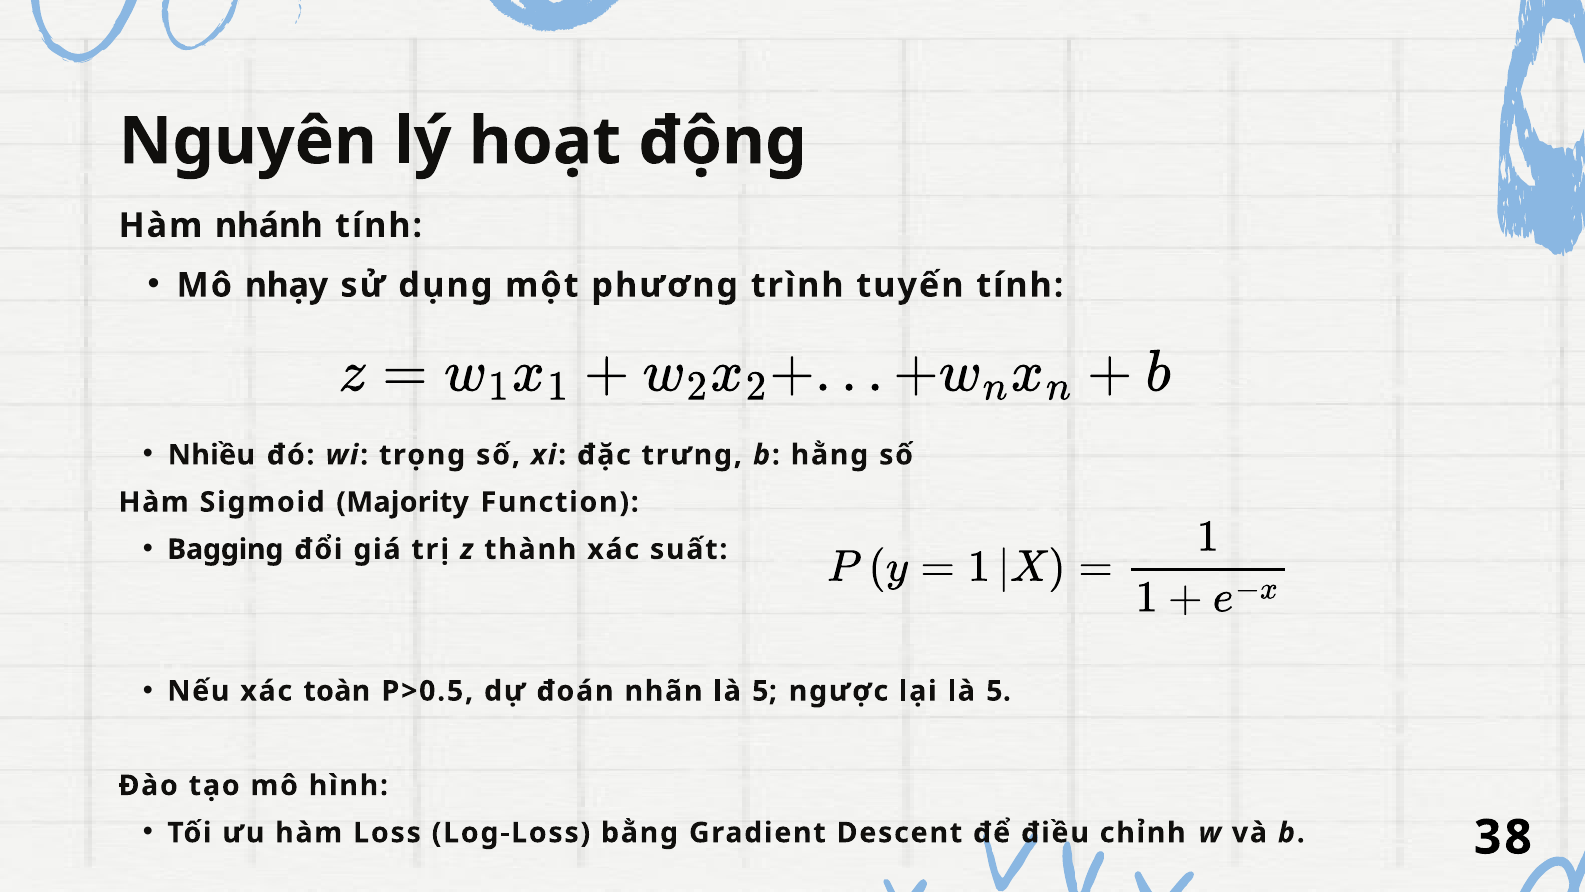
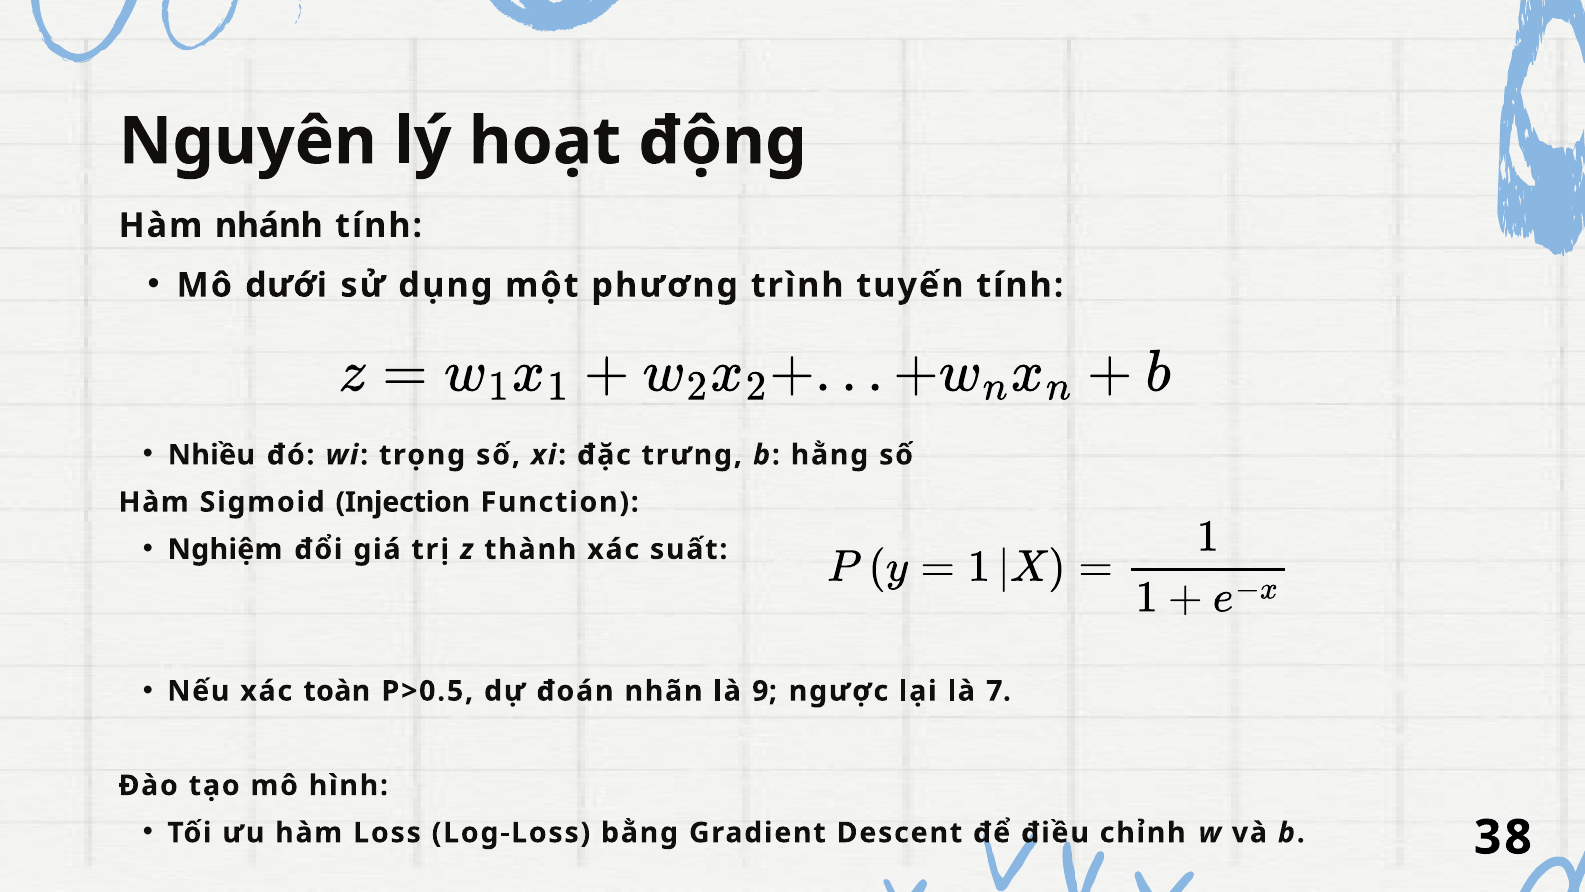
nhạy: nhạy -> dưới (286, 285)
Majority: Majority -> Injection (403, 502)
Bagging: Bagging -> Nghiệm (225, 549)
nhãn là 5: 5 -> 9 (765, 691)
lại là 5: 5 -> 7 (999, 691)
